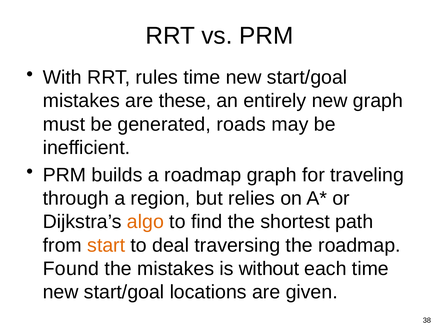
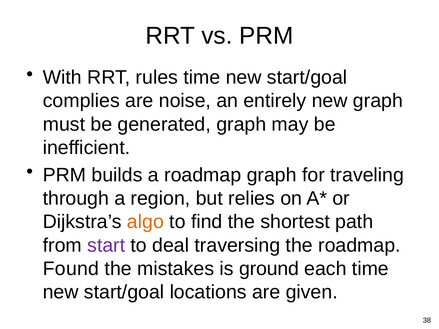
mistakes: mistakes -> complies (81, 101)
these: these -> noise (185, 101)
generated roads: roads -> graph (241, 124)
start colour: orange -> purple (106, 245)
without: without -> ground (269, 269)
